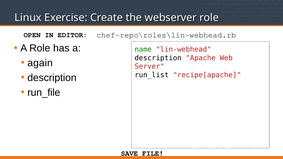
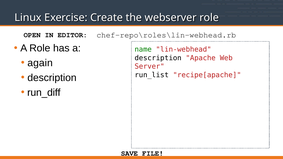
run_file: run_file -> run_diff (44, 93)
